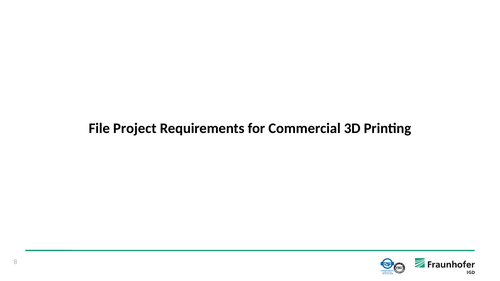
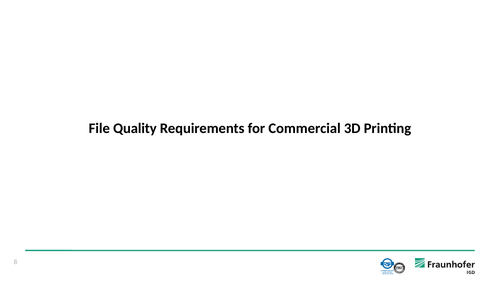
Project: Project -> Quality (135, 129)
